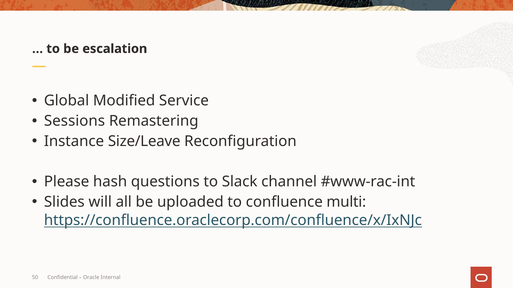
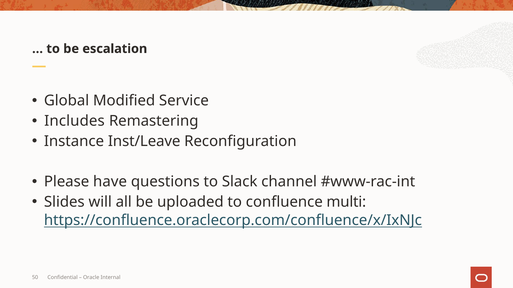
Sessions: Sessions -> Includes (74, 121)
Size/Leave: Size/Leave -> Inst/Leave (144, 141)
hash: hash -> have (110, 182)
